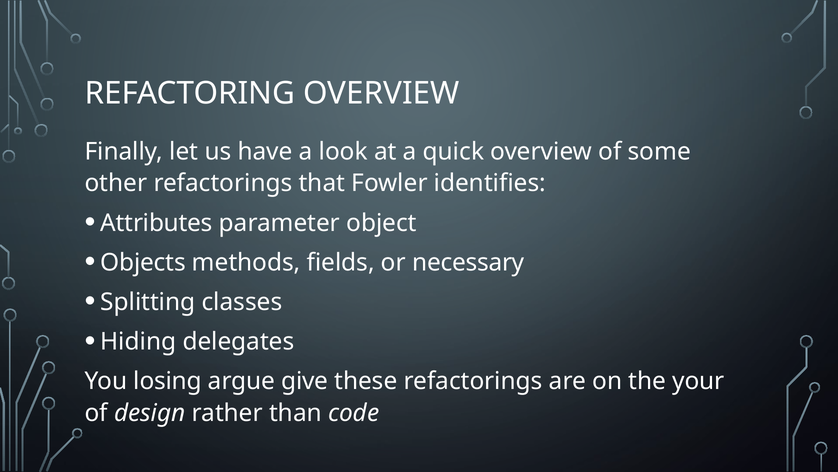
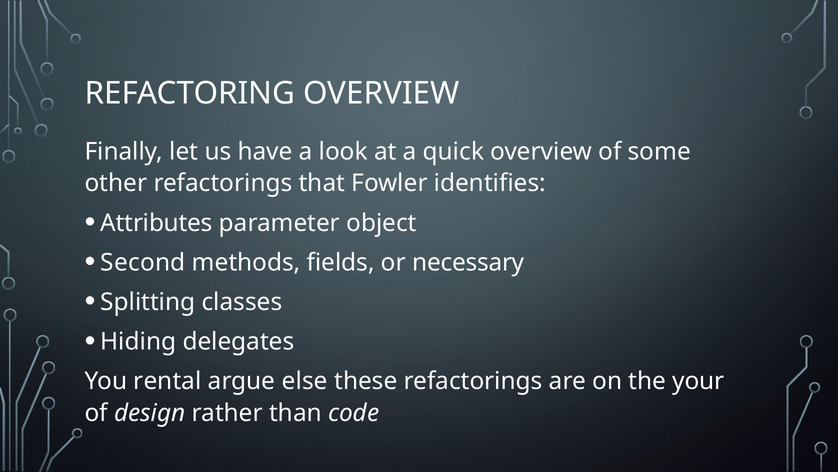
Objects: Objects -> Second (143, 262)
losing: losing -> rental (168, 381)
give: give -> else (305, 381)
